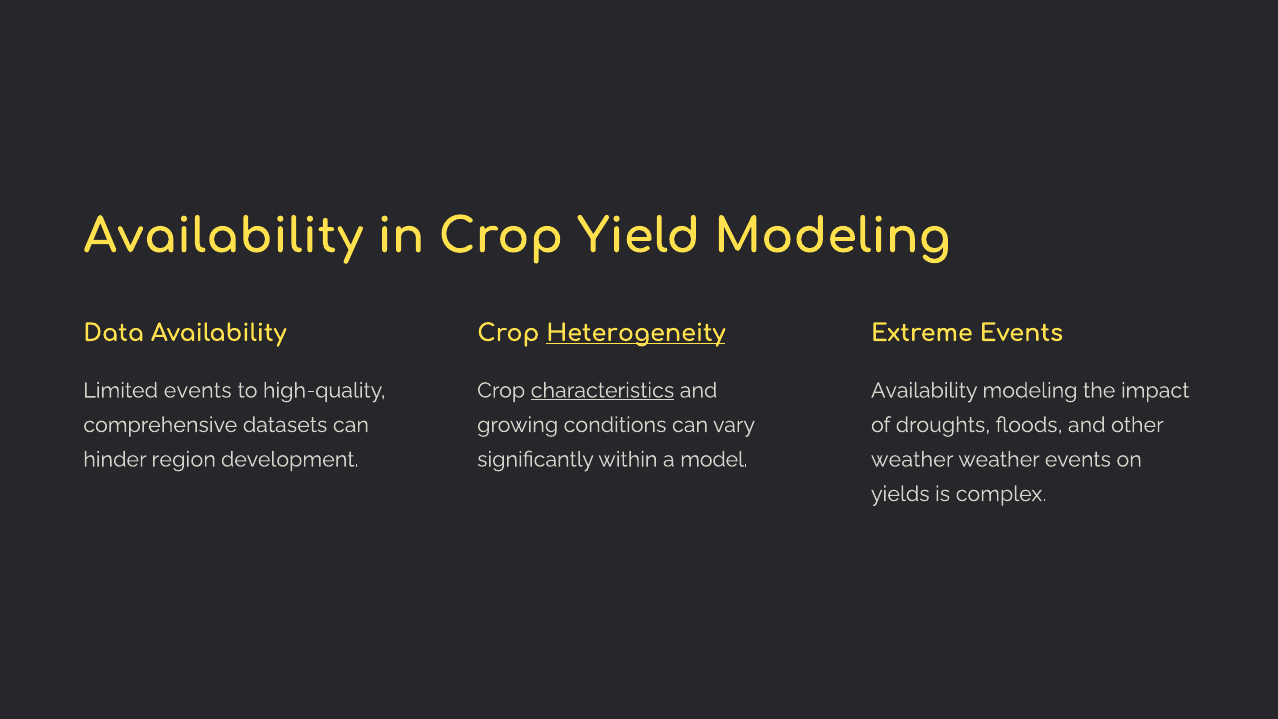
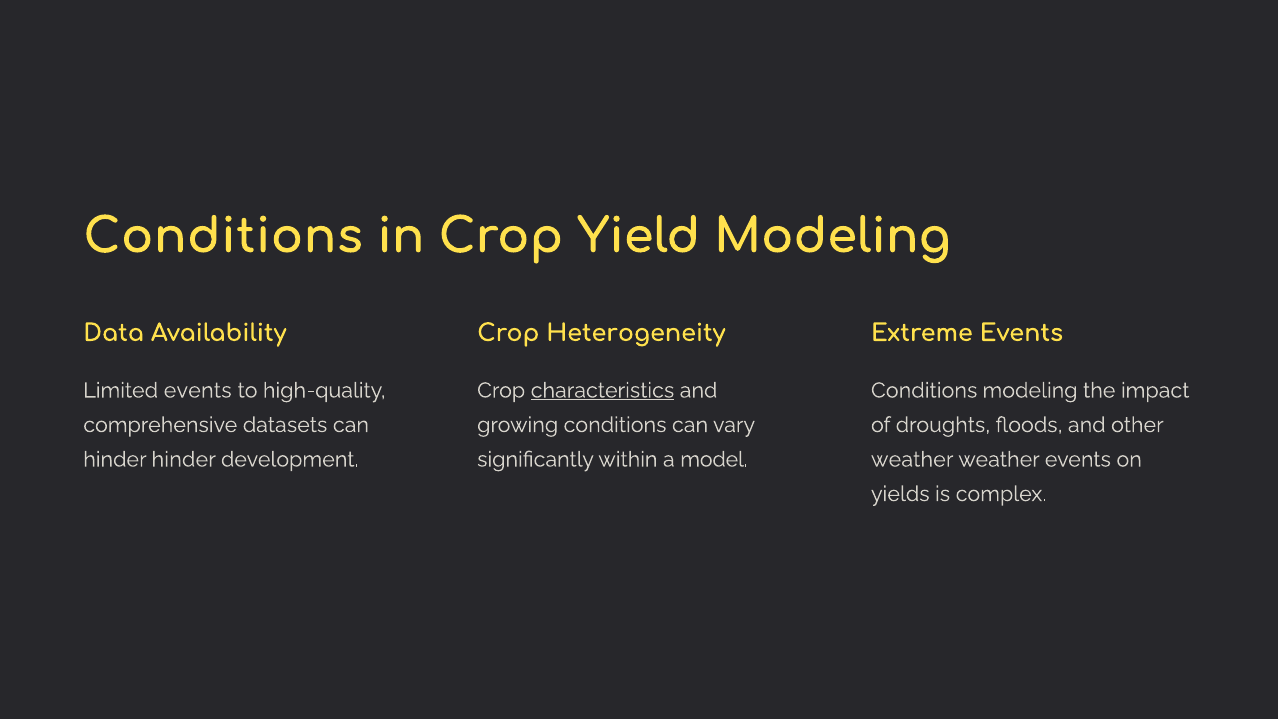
Availability: Availability -> Conditions (223, 236)
Heterogeneity underline: present -> none (636, 333)
Availability: Availability -> Conditions (924, 390)
hinder region: region -> hinder (184, 459)
